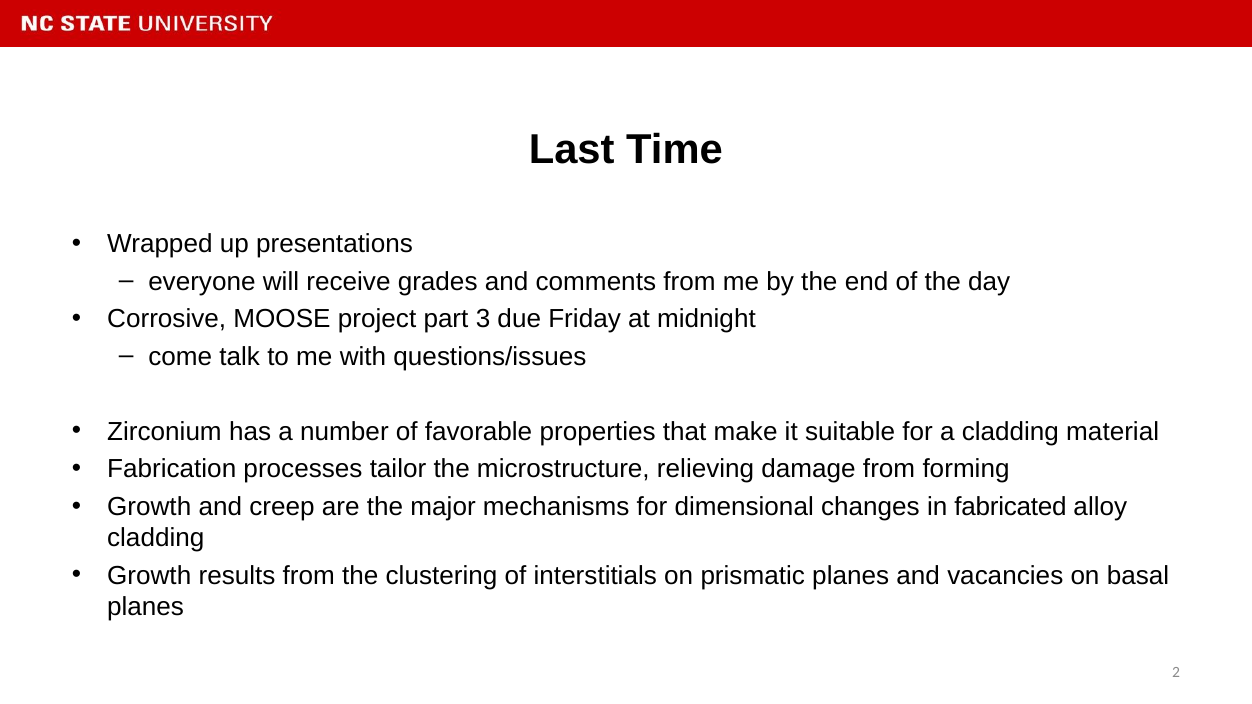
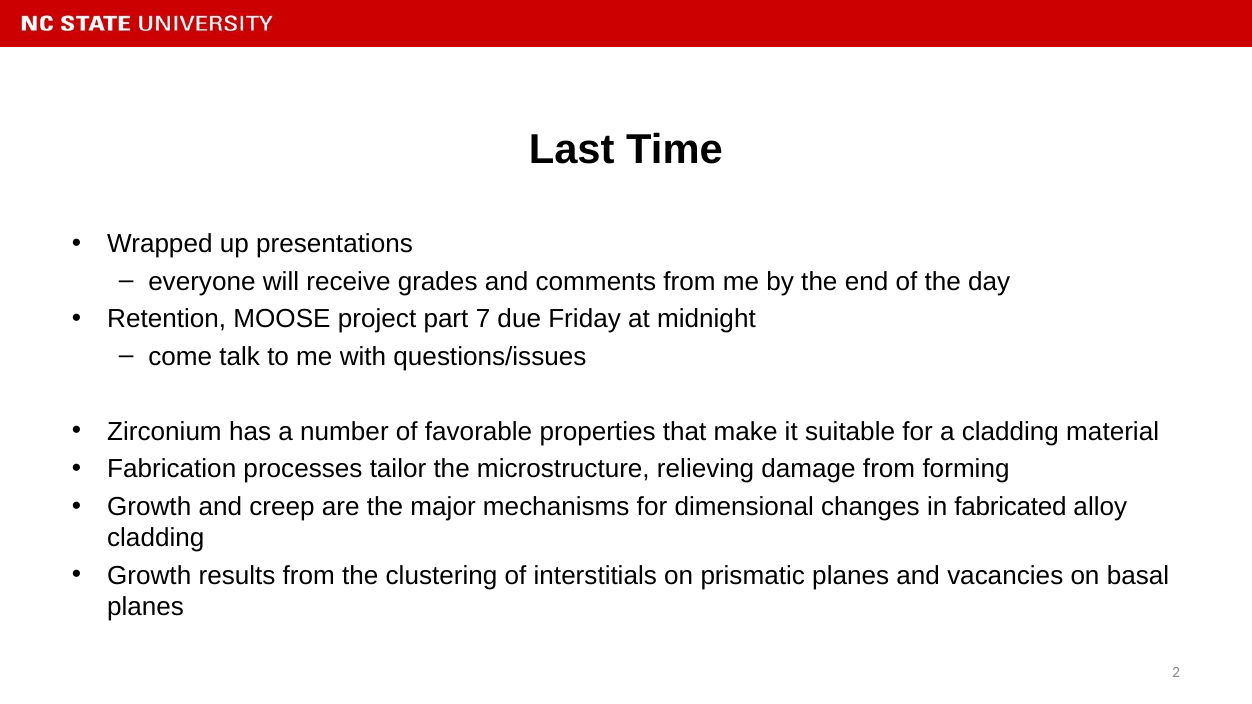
Corrosive: Corrosive -> Retention (167, 319)
3: 3 -> 7 (483, 319)
